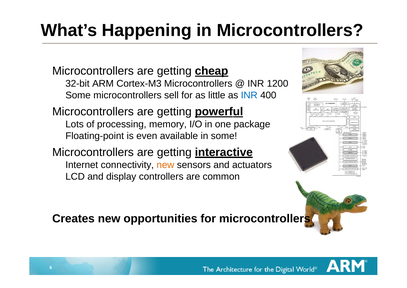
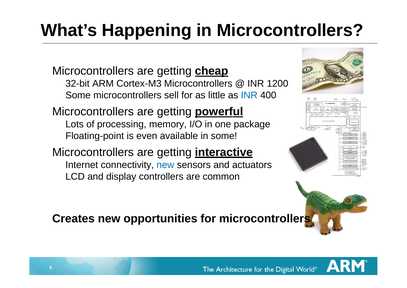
new colour: orange -> blue (165, 165)
